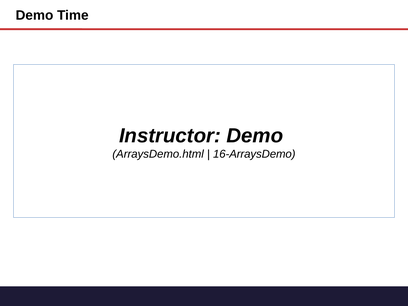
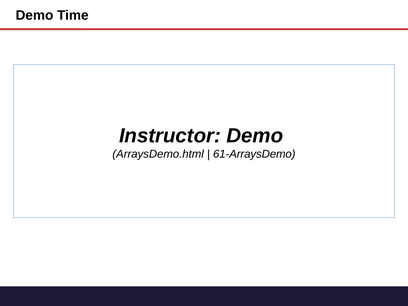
16-ArraysDemo: 16-ArraysDemo -> 61-ArraysDemo (254, 154)
